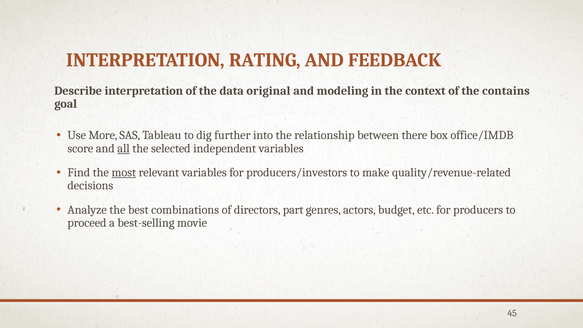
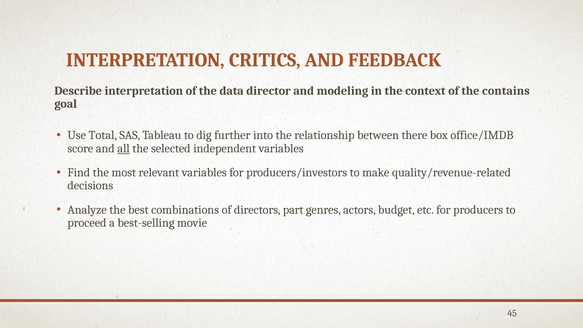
RATING: RATING -> CRITICS (265, 60)
original: original -> director (269, 91)
More: More -> Total (103, 135)
most underline: present -> none (124, 172)
